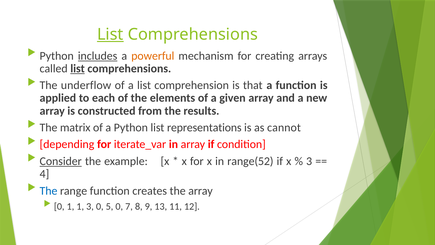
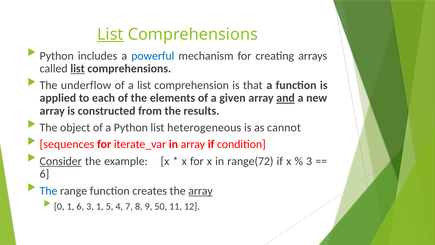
includes underline: present -> none (98, 56)
powerful colour: orange -> blue (153, 56)
and underline: none -> present (286, 98)
matrix: matrix -> object (75, 127)
representations: representations -> heterogeneous (204, 127)
depending: depending -> sequences (67, 144)
range(52: range(52 -> range(72 (250, 161)
4: 4 -> 6 (44, 174)
array underline: none -> present (201, 191)
1 1: 1 -> 6 (80, 206)
3 0: 0 -> 1 (100, 206)
5 0: 0 -> 4 (119, 206)
13: 13 -> 50 (161, 206)
